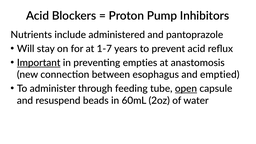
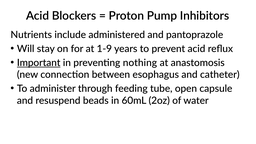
1-7: 1-7 -> 1-9 (104, 49)
empties: empties -> nothing (140, 63)
emptied: emptied -> catheter (220, 75)
open underline: present -> none (186, 89)
